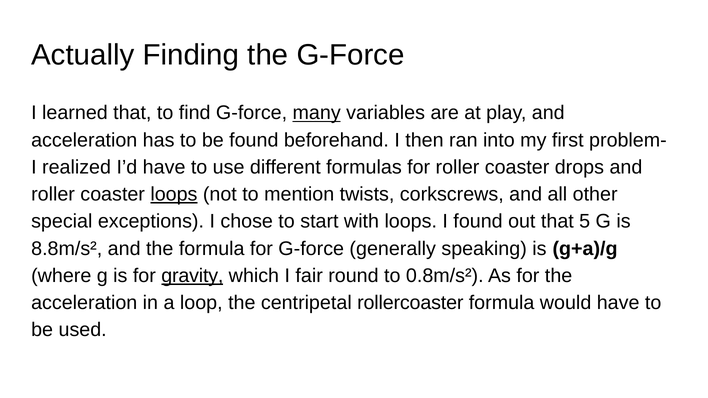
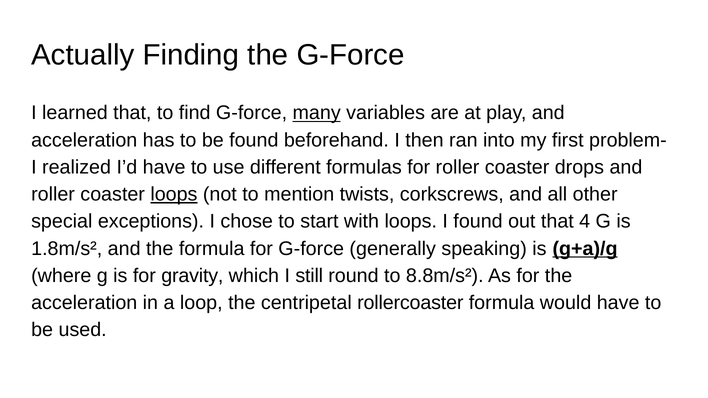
5: 5 -> 4 (585, 222)
8.8m/s²: 8.8m/s² -> 1.8m/s² (67, 249)
g+a)/g underline: none -> present (585, 249)
gravity underline: present -> none (192, 276)
fair: fair -> still (309, 276)
0.8m/s²: 0.8m/s² -> 8.8m/s² (445, 276)
